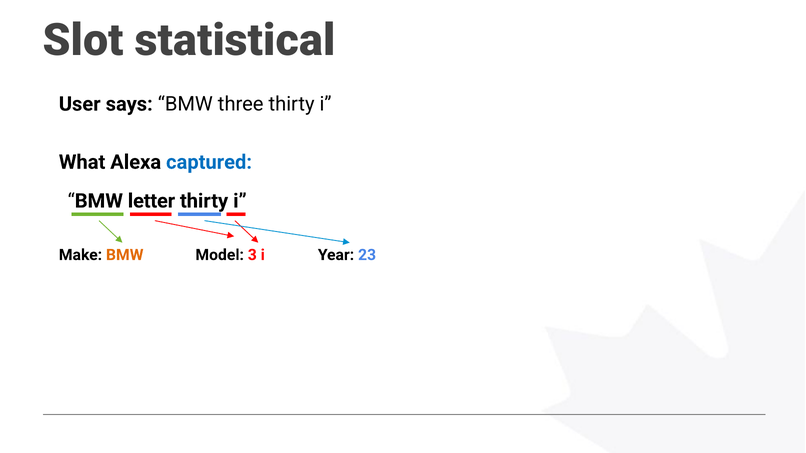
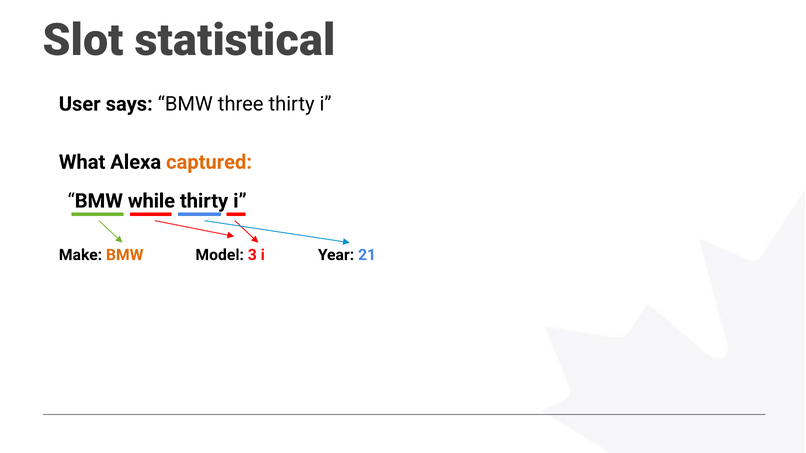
captured colour: blue -> orange (209, 162)
letter: letter -> while (151, 201)
23: 23 -> 21 (367, 255)
